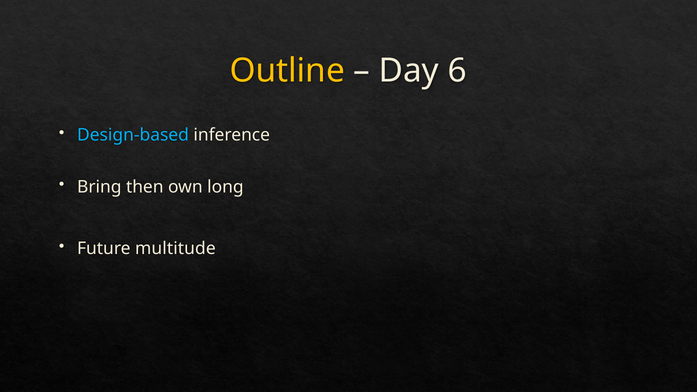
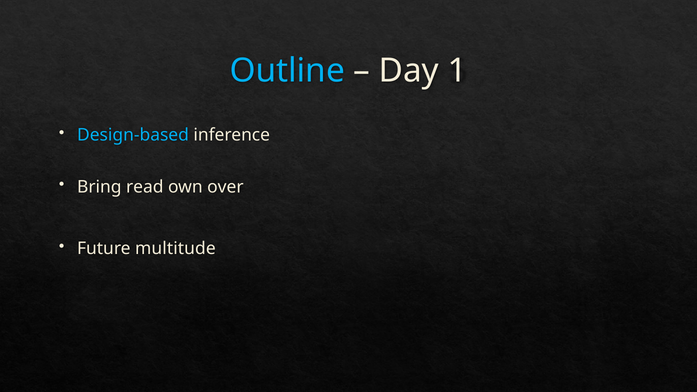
Outline colour: yellow -> light blue (287, 71)
6: 6 -> 1 (457, 71)
then: then -> read (145, 187)
long: long -> over (225, 187)
